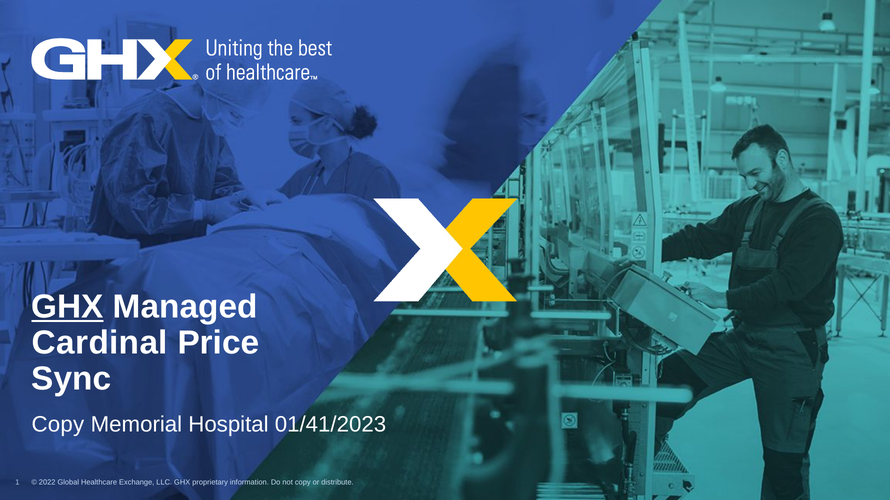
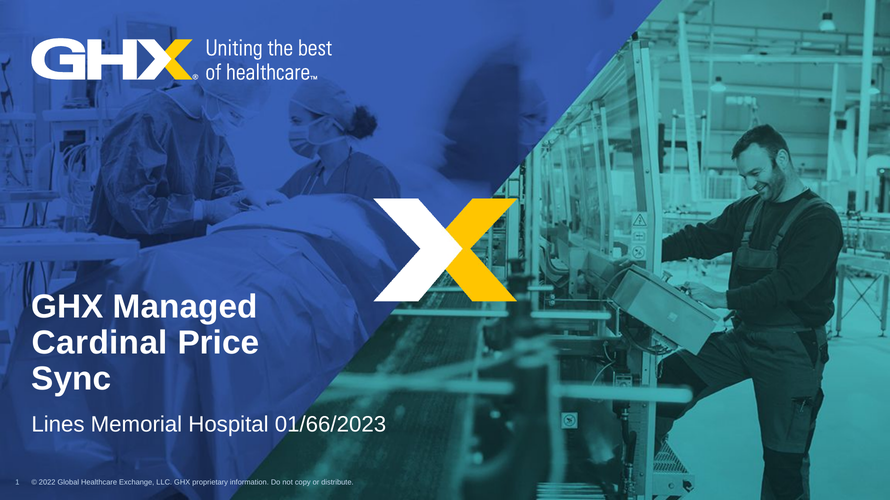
GHX underline: present -> none (68, 307)
Copy: Copy -> Lines (58, 425)
01/41/2023: 01/41/2023 -> 01/66/2023 (330, 425)
